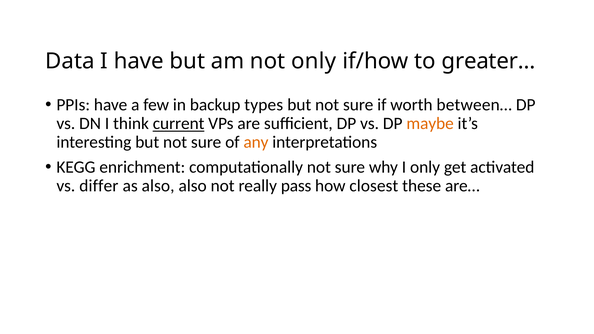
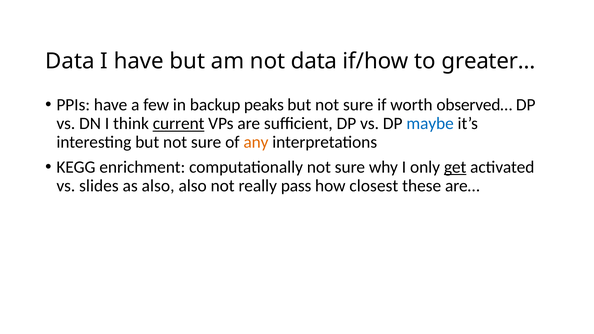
not only: only -> data (314, 61)
types: types -> peaks (264, 105)
between…: between… -> observed… (474, 105)
maybe colour: orange -> blue (430, 124)
get underline: none -> present (455, 167)
differ: differ -> slides (99, 186)
